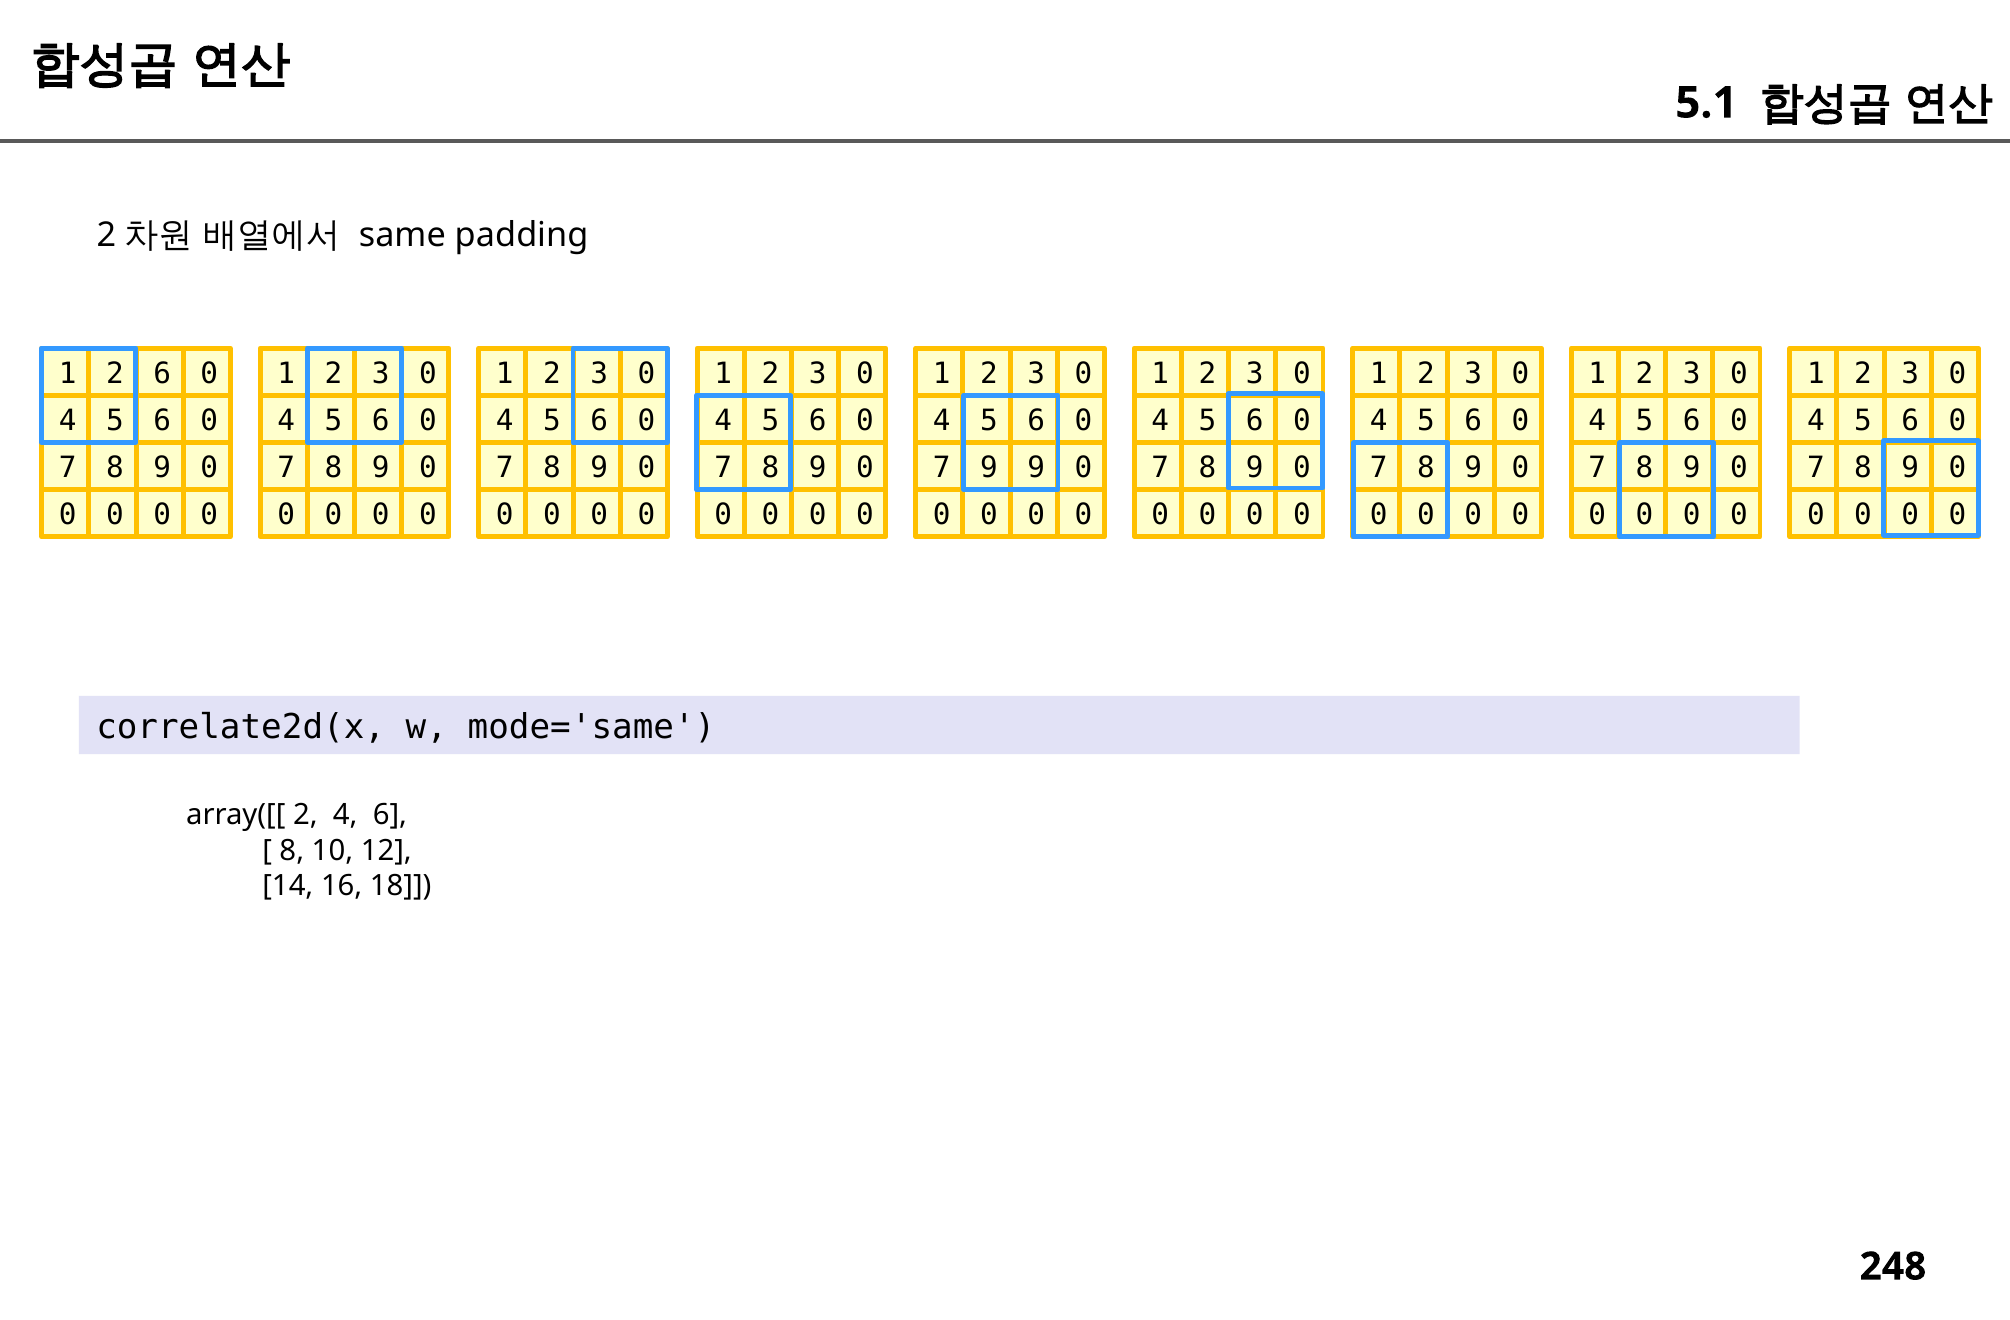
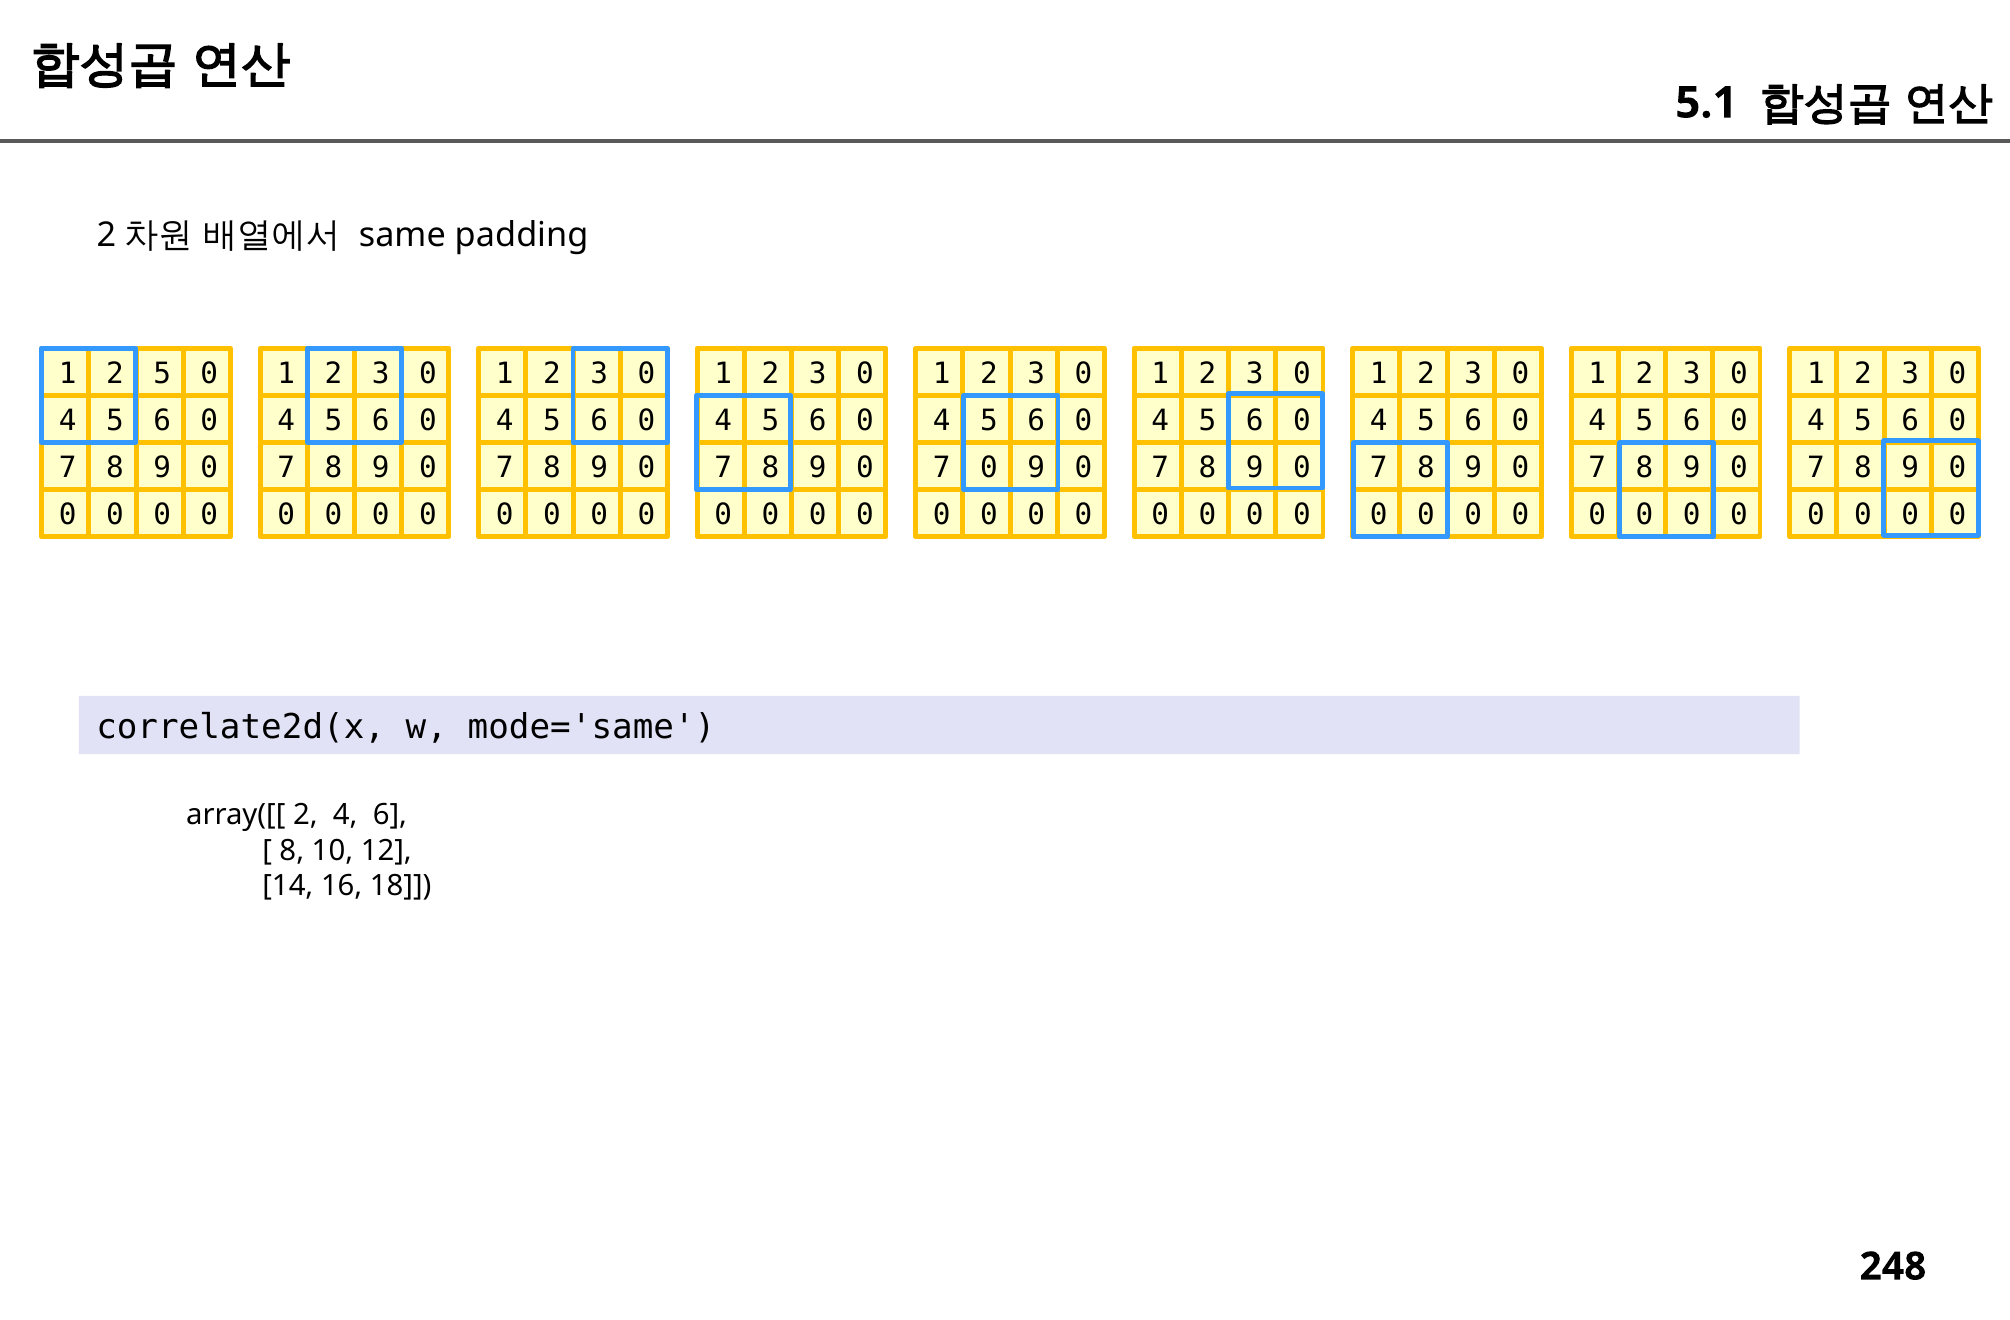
2 6: 6 -> 5 (162, 374)
7 9: 9 -> 0 (989, 468)
